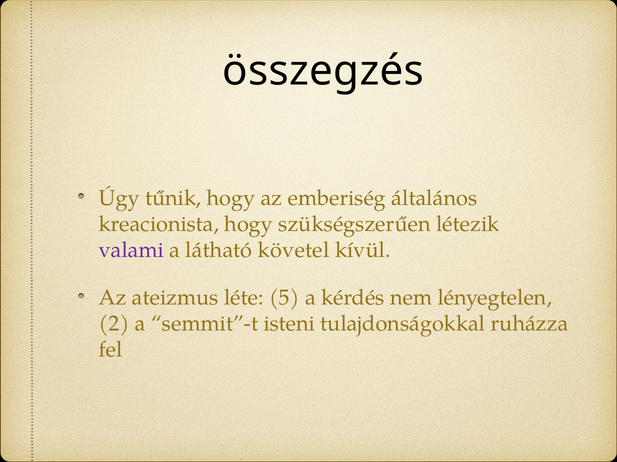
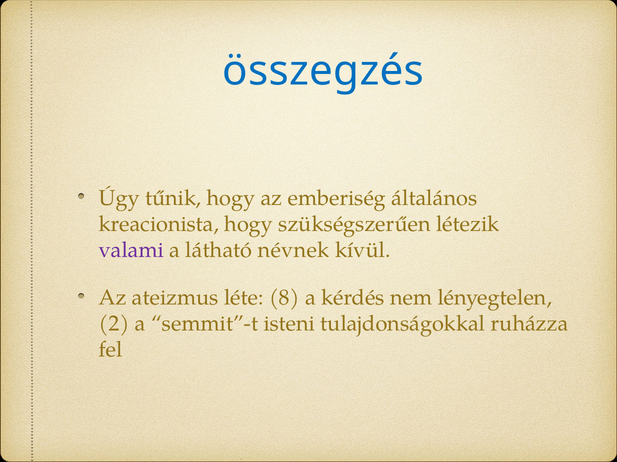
összegzés colour: black -> blue (323, 71)
követel: követel -> névnek (294, 250)
5: 5 -> 8 (284, 298)
